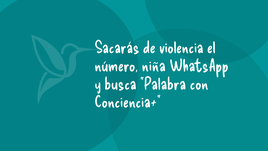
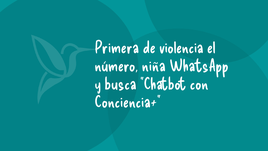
Sacarás: Sacarás -> Primera (117, 48)
Palabra: Palabra -> Chatbot (163, 84)
